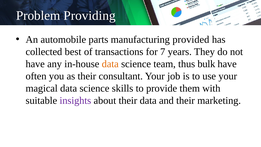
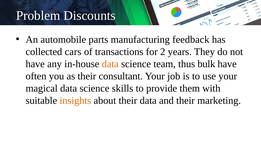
Providing: Providing -> Discounts (90, 15)
provided: provided -> feedback (191, 39)
best: best -> cars (73, 52)
7: 7 -> 2 (163, 52)
insights colour: purple -> orange (75, 100)
